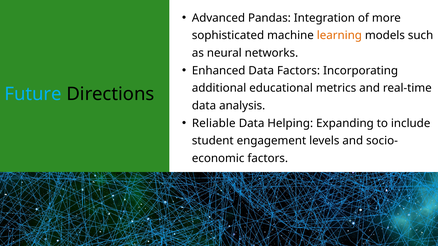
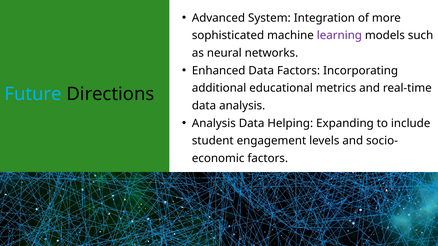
Pandas: Pandas -> System (269, 18)
learning colour: orange -> purple (339, 36)
Reliable: Reliable -> Analysis (214, 123)
